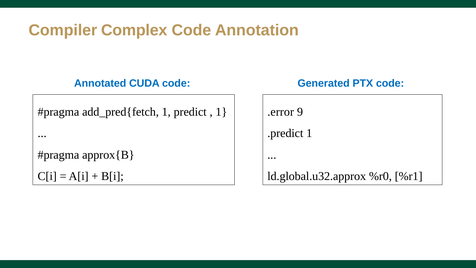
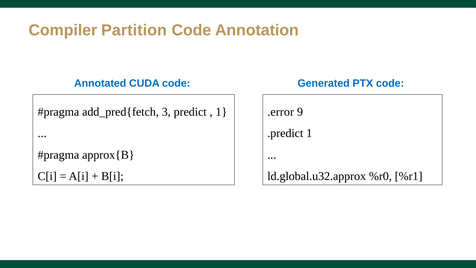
Complex: Complex -> Partition (134, 30)
add_pred{fetch 1: 1 -> 3 (166, 112)
